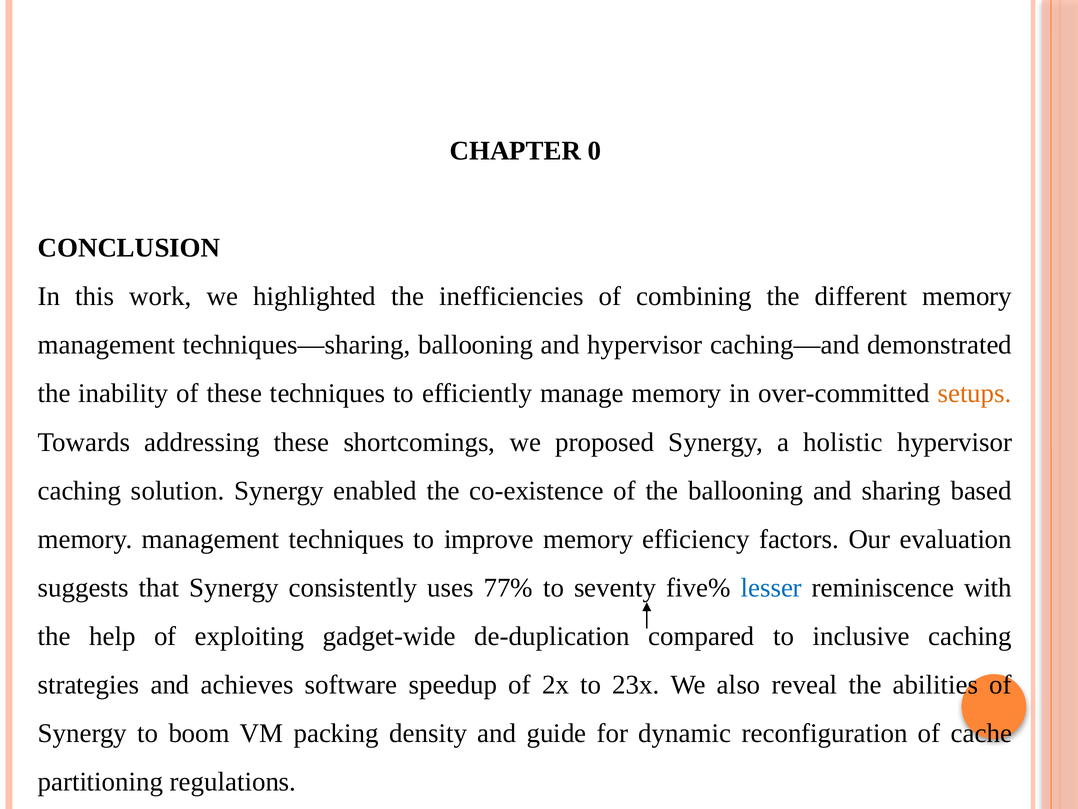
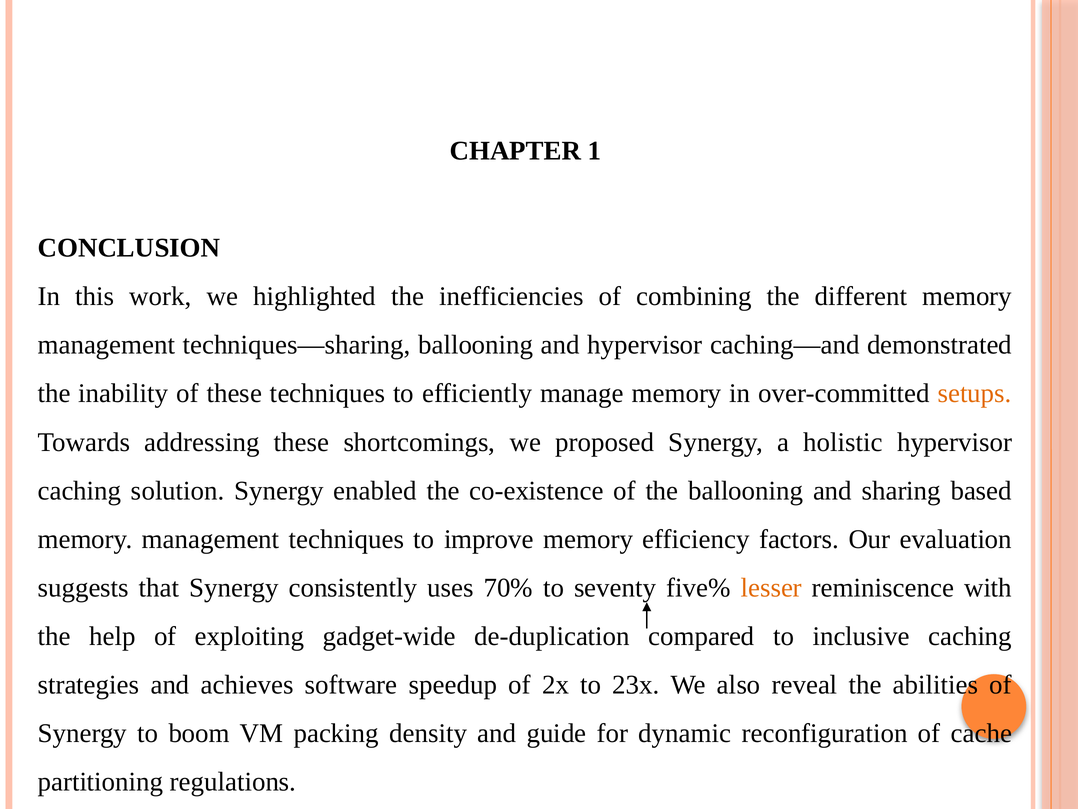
0: 0 -> 1 (595, 151)
77%: 77% -> 70% (508, 587)
lesser colour: blue -> orange (771, 587)
